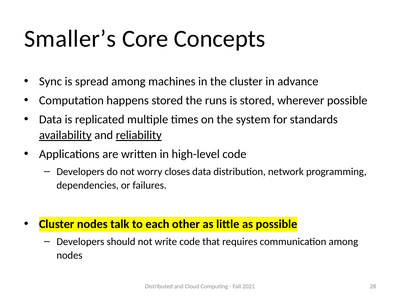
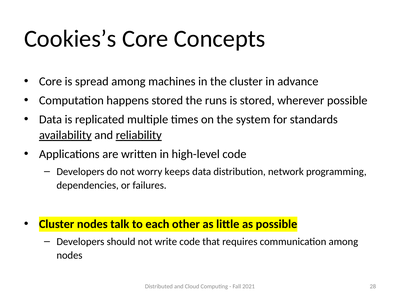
Smaller’s: Smaller’s -> Cookies’s (70, 39)
Sync: Sync -> Core (51, 81)
closes: closes -> keeps (177, 172)
